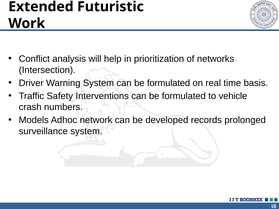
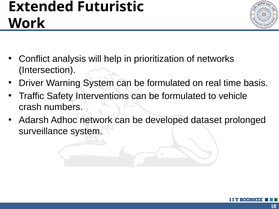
Models: Models -> Adarsh (34, 120)
records: records -> dataset (206, 120)
